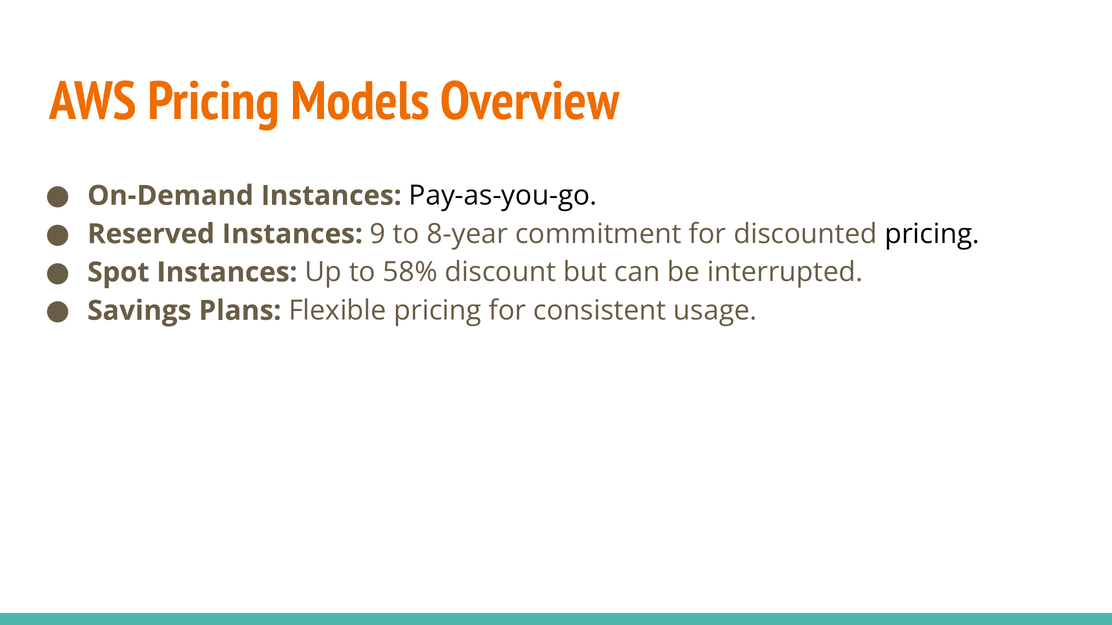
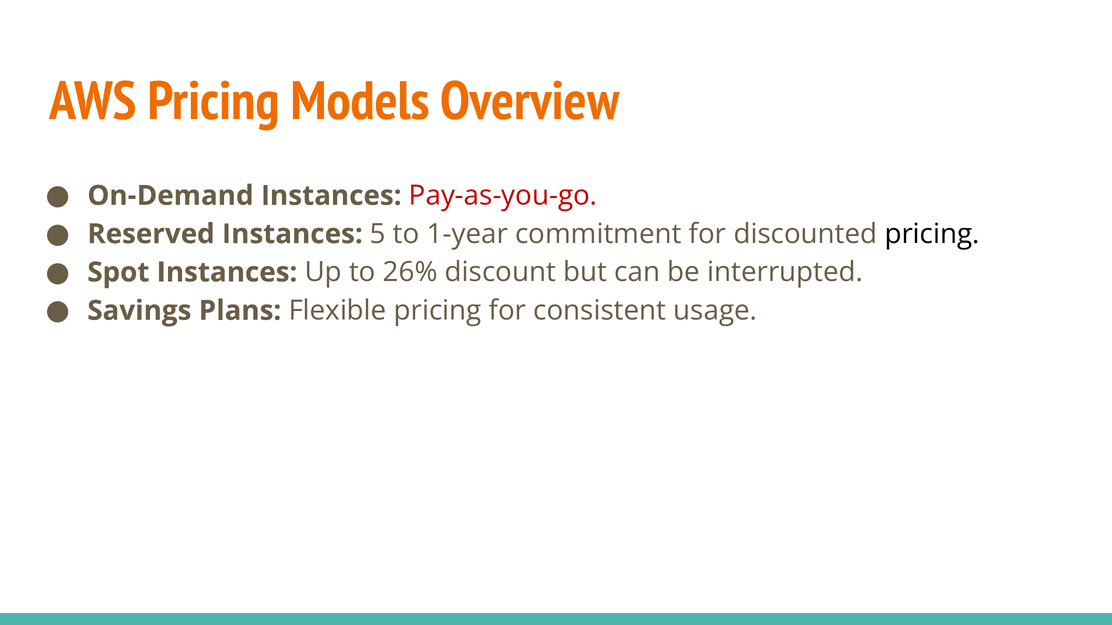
Pay-as-you-go colour: black -> red (503, 196)
9: 9 -> 5 (378, 234)
8-year: 8-year -> 1-year (467, 234)
58%: 58% -> 26% (410, 273)
